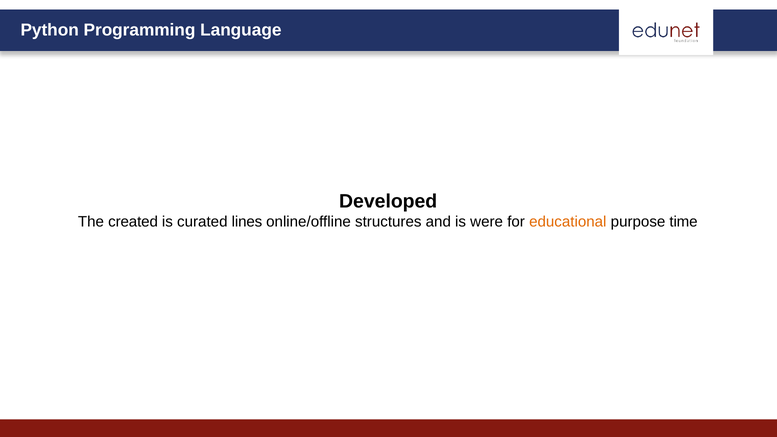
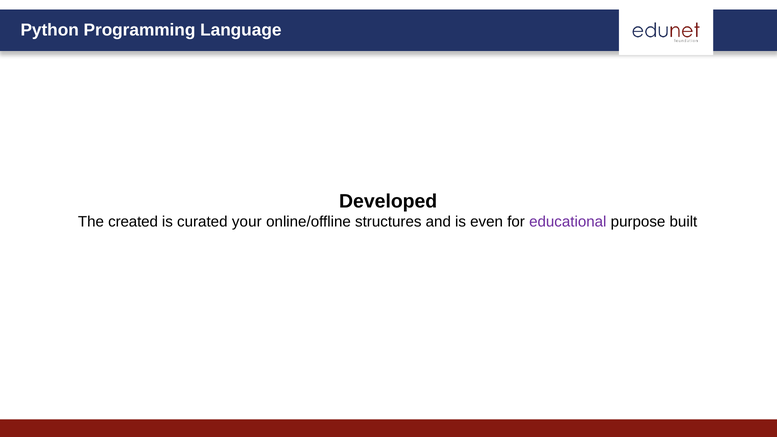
lines: lines -> your (247, 222)
were: were -> even (487, 222)
educational colour: orange -> purple (568, 222)
time: time -> built (683, 222)
